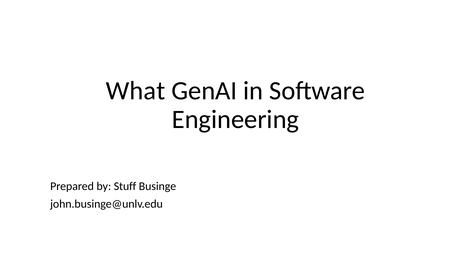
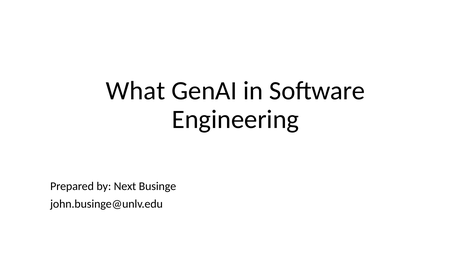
Stuff: Stuff -> Next (125, 186)
